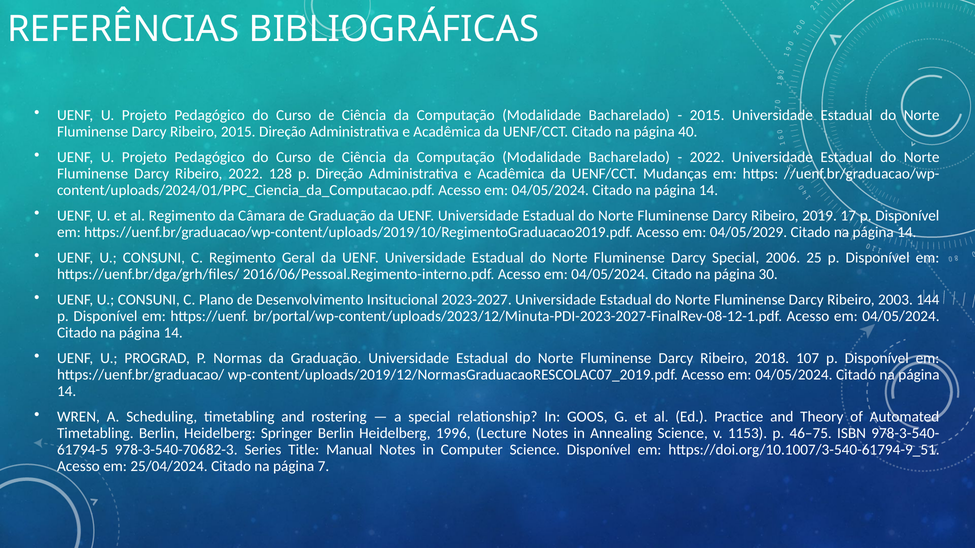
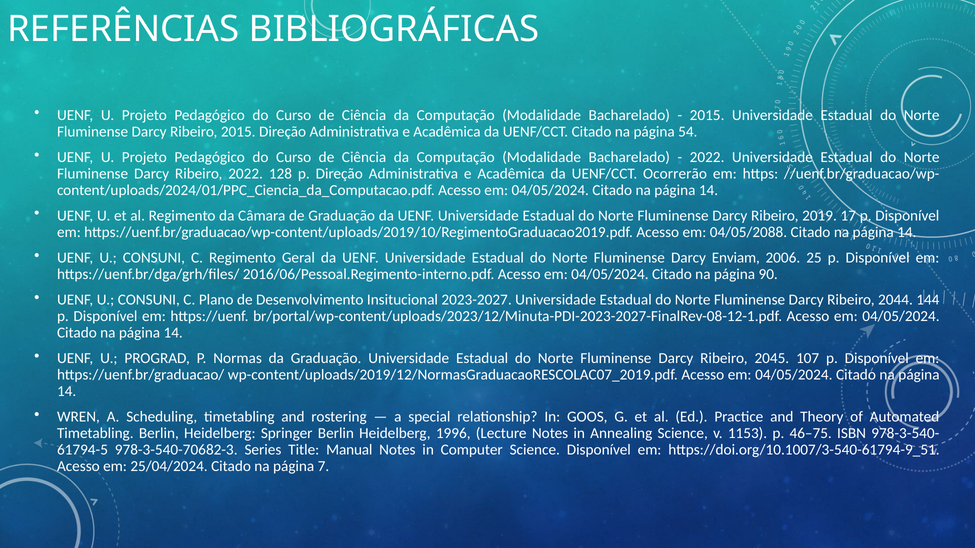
40: 40 -> 54 (688, 132)
Mudanças: Mudanças -> Ocorrerão (675, 174)
04/05/2029: 04/05/2029 -> 04/05/2088 (748, 232)
Darcy Special: Special -> Enviam (736, 258)
30: 30 -> 90 (768, 274)
2003: 2003 -> 2044 (895, 300)
2018: 2018 -> 2045 (772, 359)
